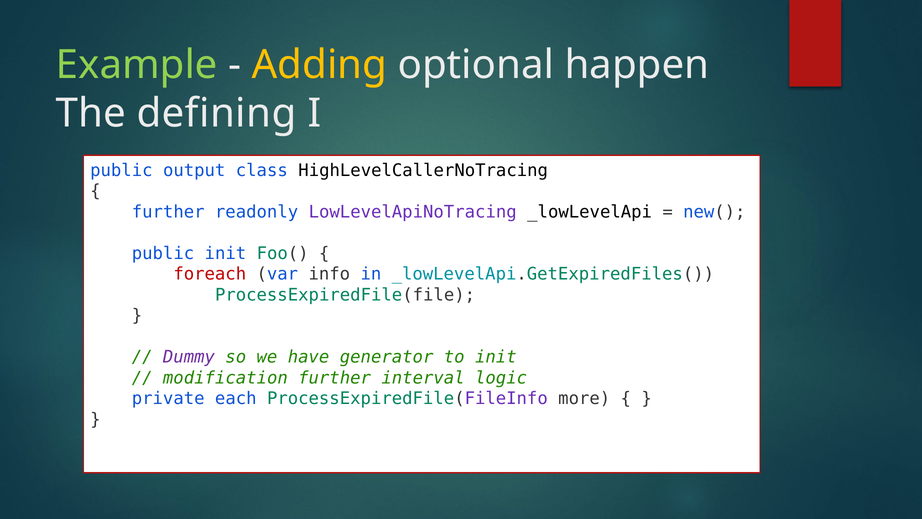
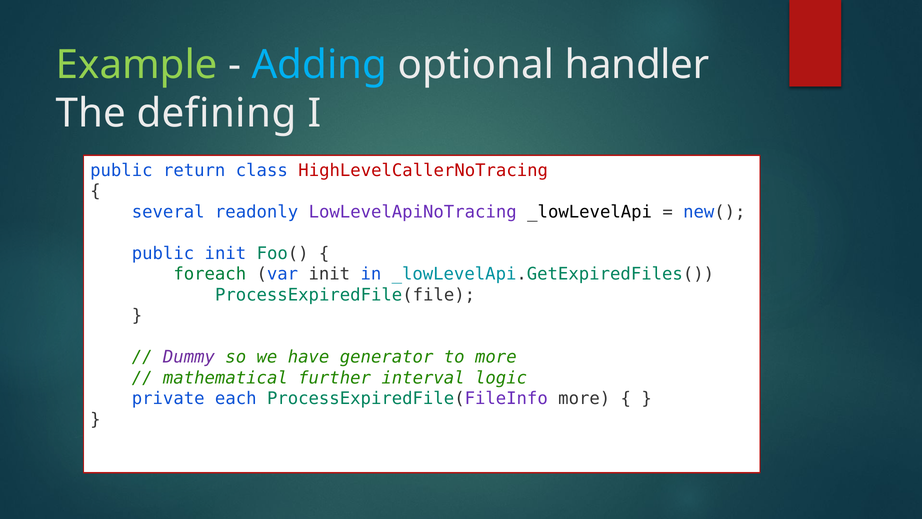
Adding colour: yellow -> light blue (319, 65)
happen: happen -> handler (637, 65)
output: output -> return (194, 170)
HighLevelCallerNoTracing colour: black -> red (423, 170)
further: further -> several (168, 212)
foreach colour: red -> green (210, 274)
var info: info -> init (329, 274)
to init: init -> more (496, 357)
modification: modification -> mathematical (225, 378)
